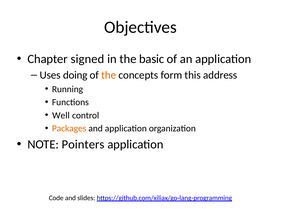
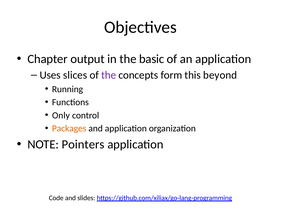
signed: signed -> output (88, 59)
doing: doing -> slices (75, 75)
the colour: orange -> purple (109, 75)
address: address -> beyond (220, 75)
Well: Well -> Only (61, 115)
